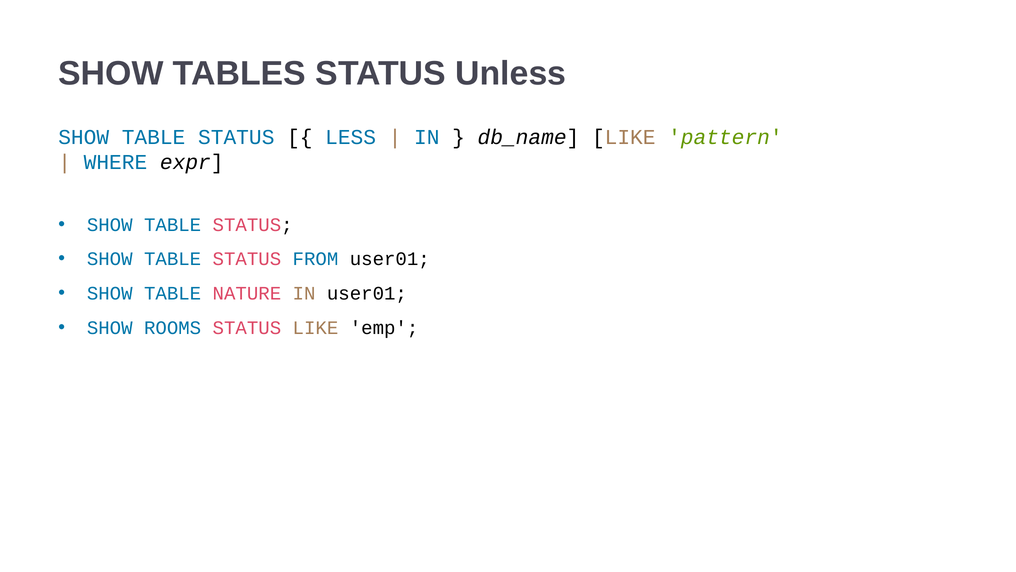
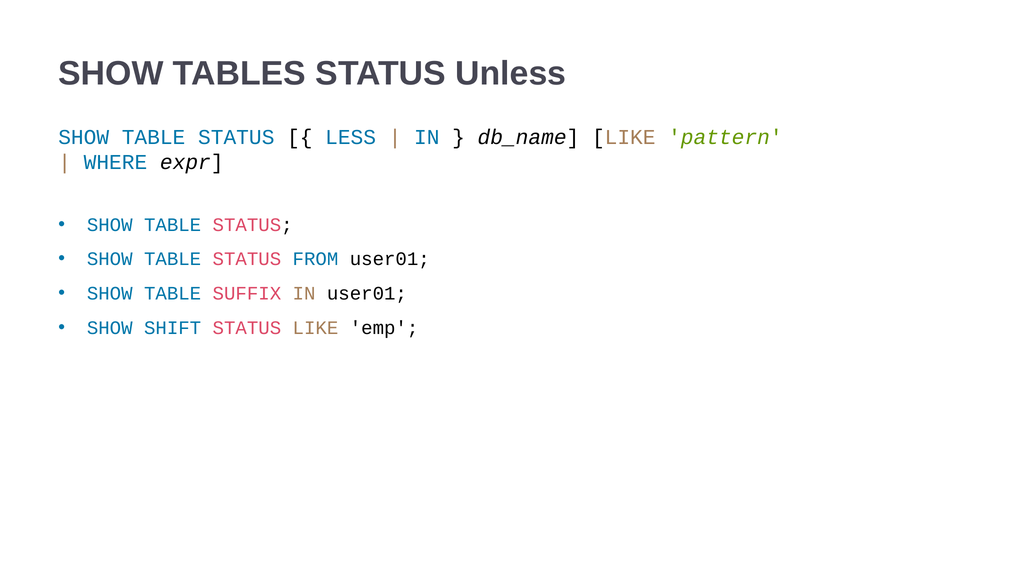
NATURE: NATURE -> SUFFIX (247, 293)
ROOMS: ROOMS -> SHIFT (173, 327)
